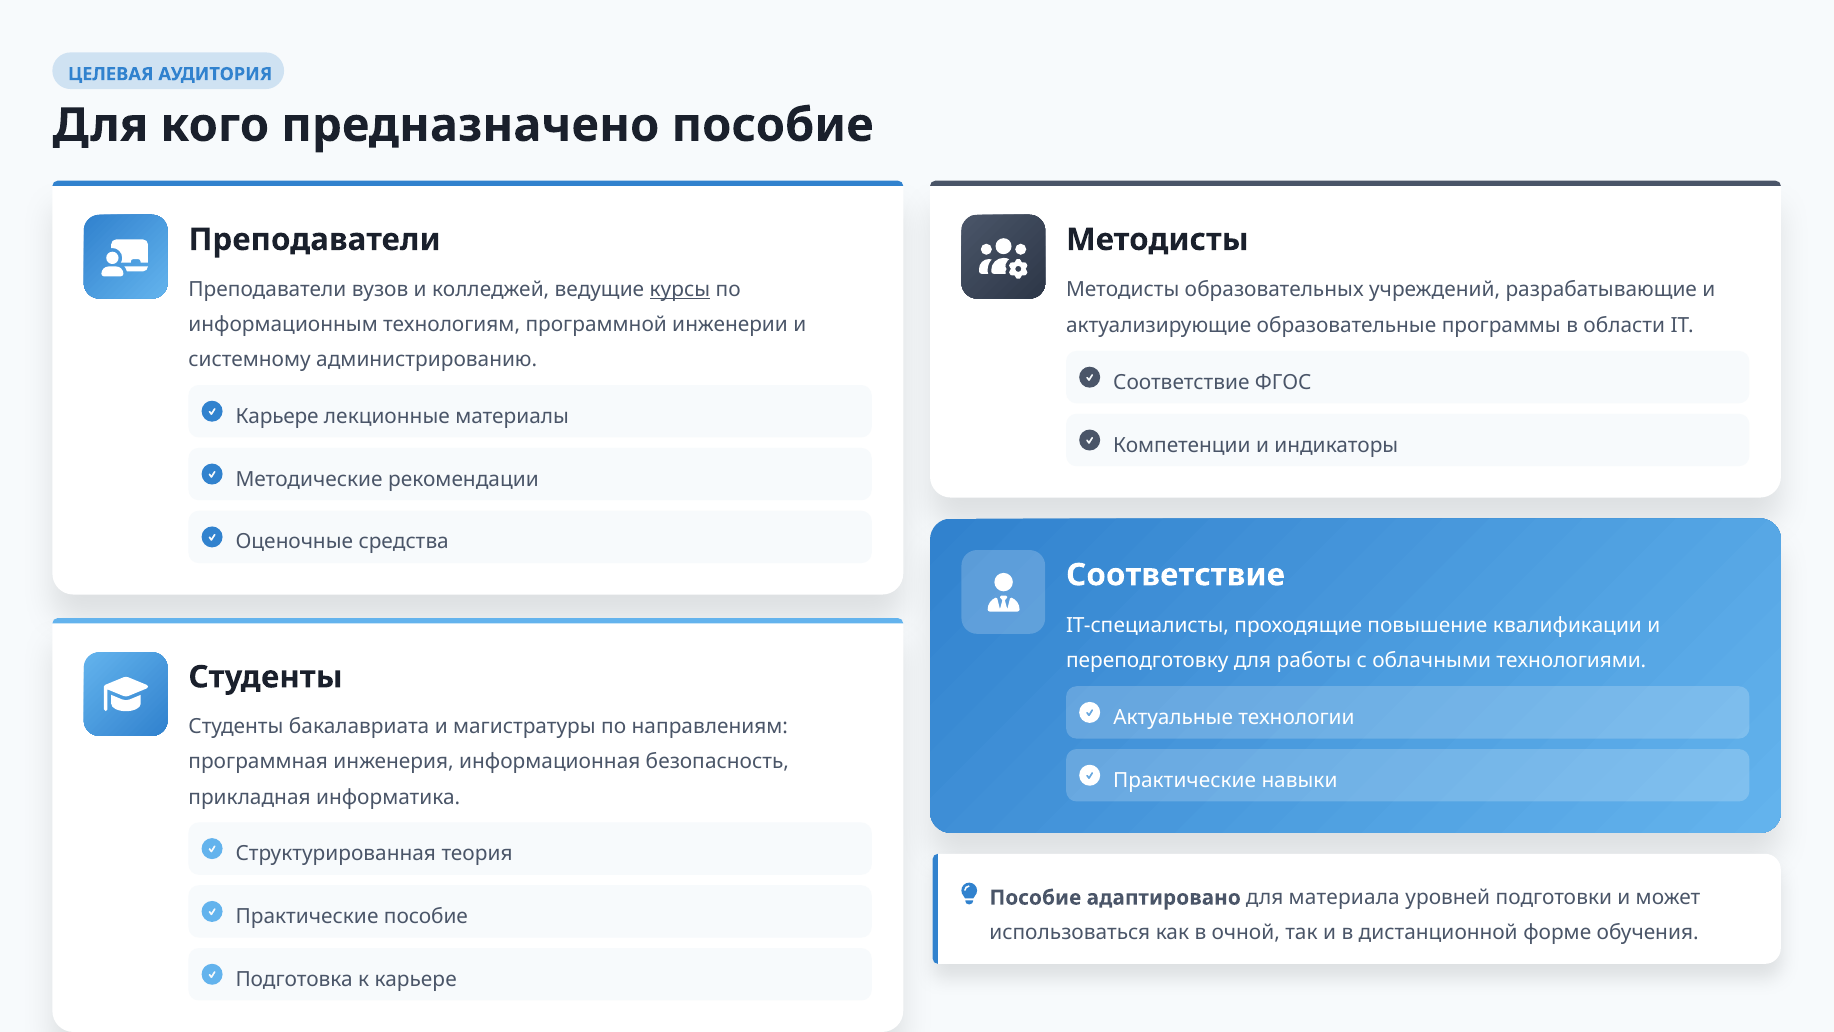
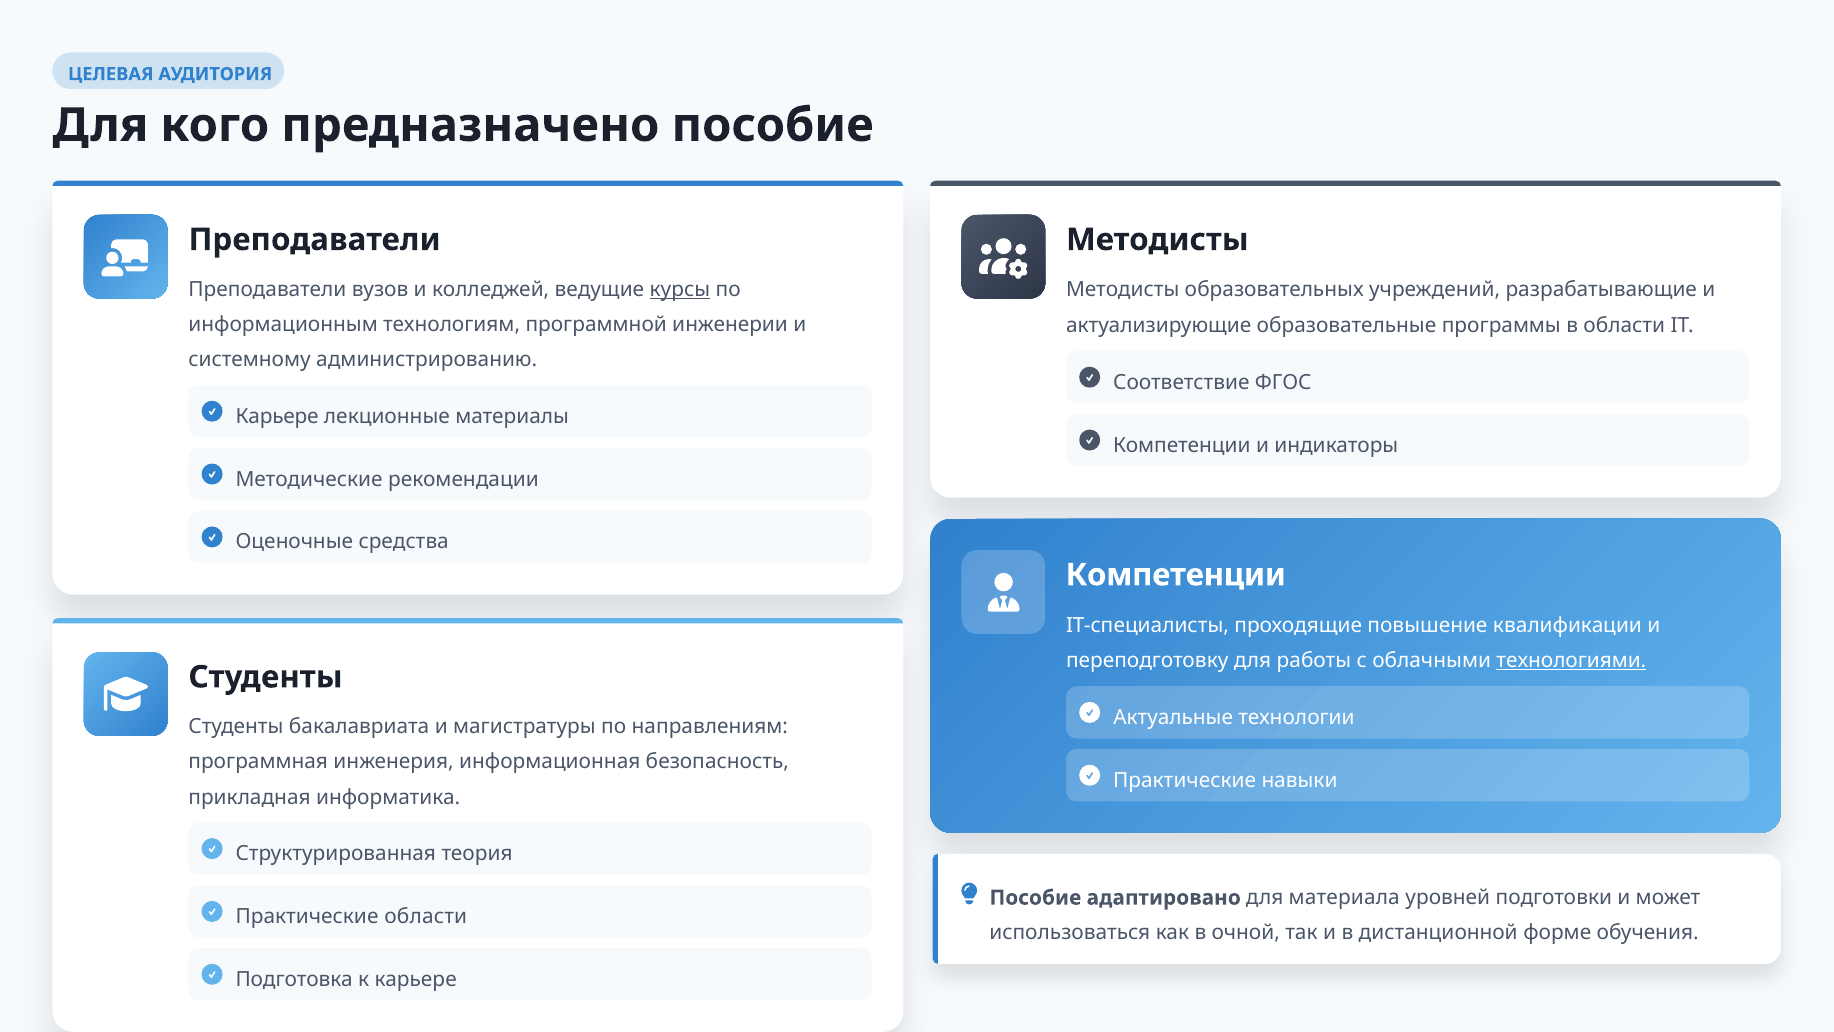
Соответствие: Соответствие -> Компетенции (1176, 575)
технологиями underline: none -> present (1571, 660)
Практические пособие: пособие -> области (426, 916)
